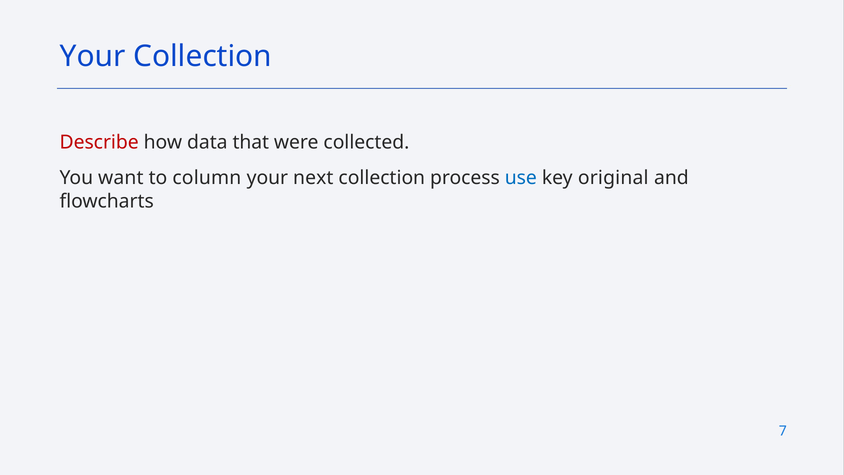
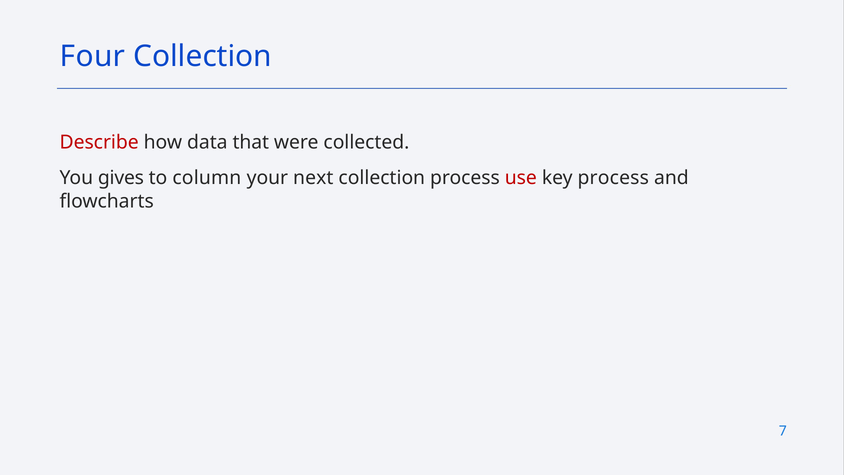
Your: Your -> Four (92, 56)
want: want -> gives (121, 178)
use colour: blue -> red (521, 178)
key original: original -> process (613, 178)
